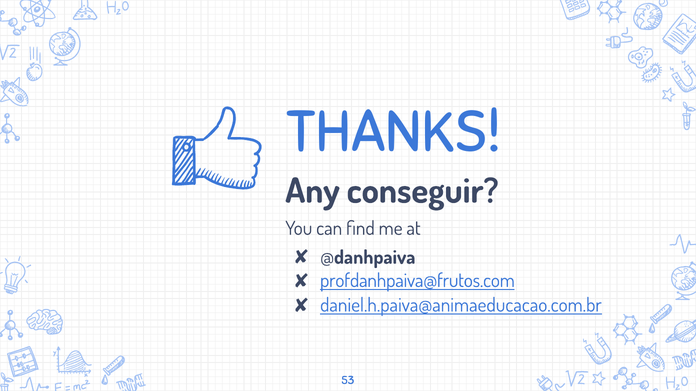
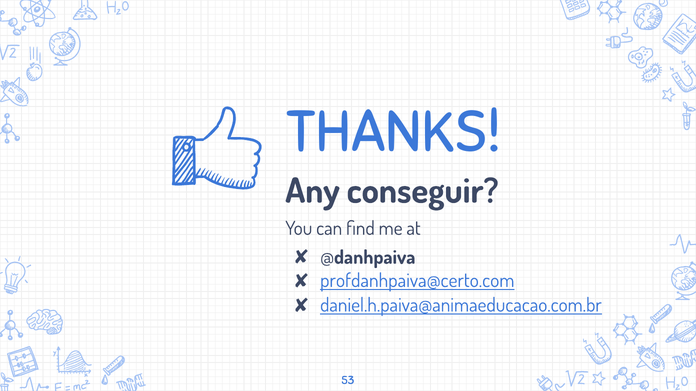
profdanhpaiva@frutos.com: profdanhpaiva@frutos.com -> profdanhpaiva@certo.com (417, 281)
